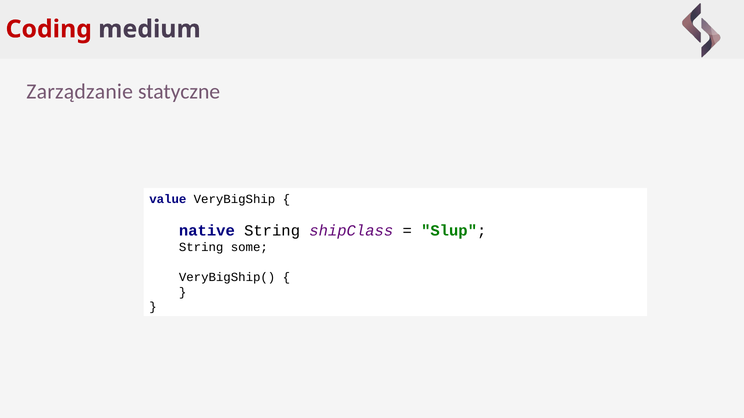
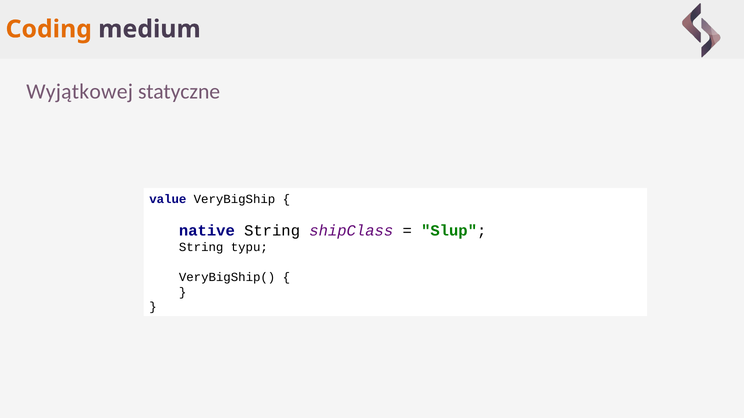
Coding colour: red -> orange (49, 29)
Zarządzanie: Zarządzanie -> Wyjątkowej (80, 92)
some: some -> typu (249, 248)
